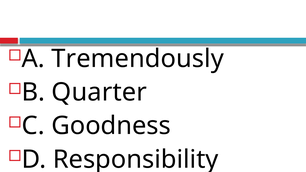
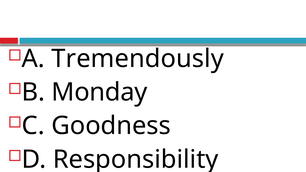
Quarter: Quarter -> Monday (99, 92)
